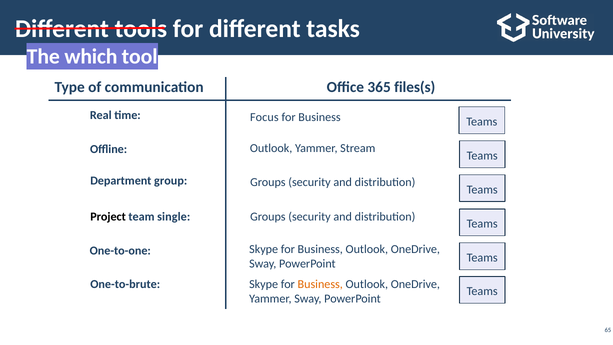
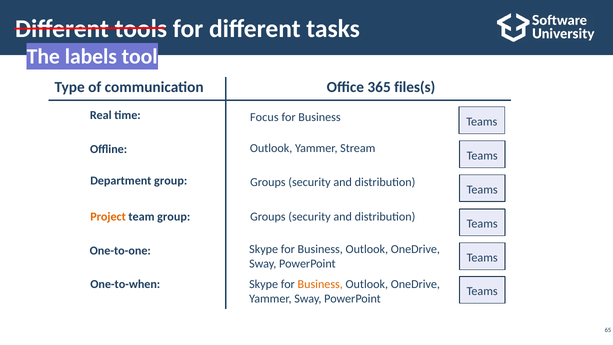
which: which -> labels (91, 57)
Project colour: black -> orange (108, 217)
team single: single -> group (174, 217)
One-to-brute: One-to-brute -> One-to-when (125, 284)
